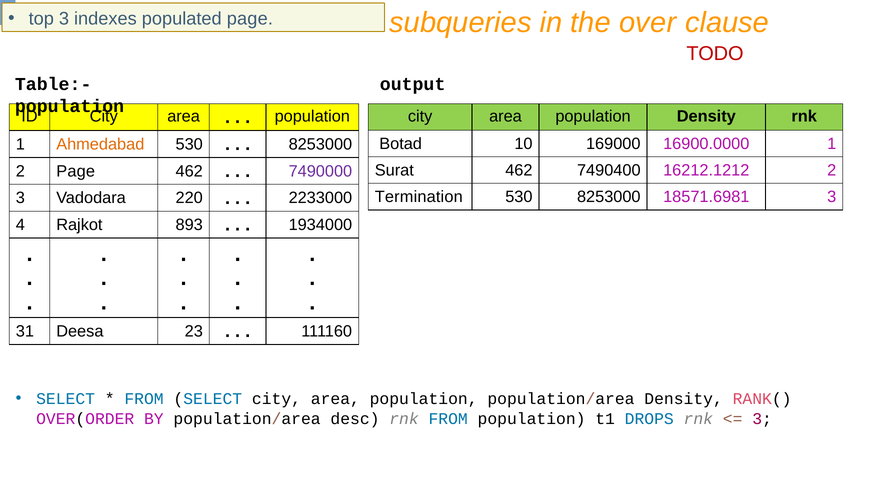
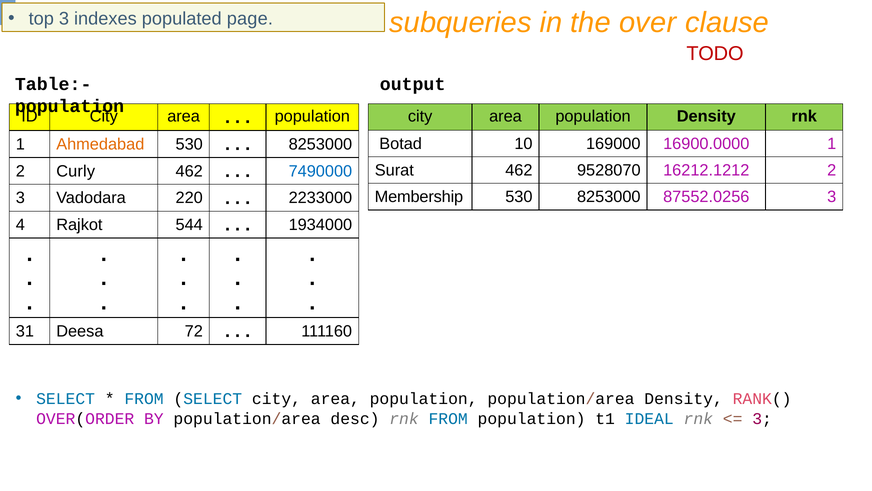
7490400: 7490400 -> 9528070 (609, 170)
2 Page: Page -> Curly (76, 171)
7490000 colour: purple -> blue (320, 171)
Termination: Termination -> Membership (419, 197)
18571.6981: 18571.6981 -> 87552.0256 (706, 197)
893: 893 -> 544 (189, 225)
23: 23 -> 72 (194, 331)
DROPS: DROPS -> IDEAL (649, 418)
